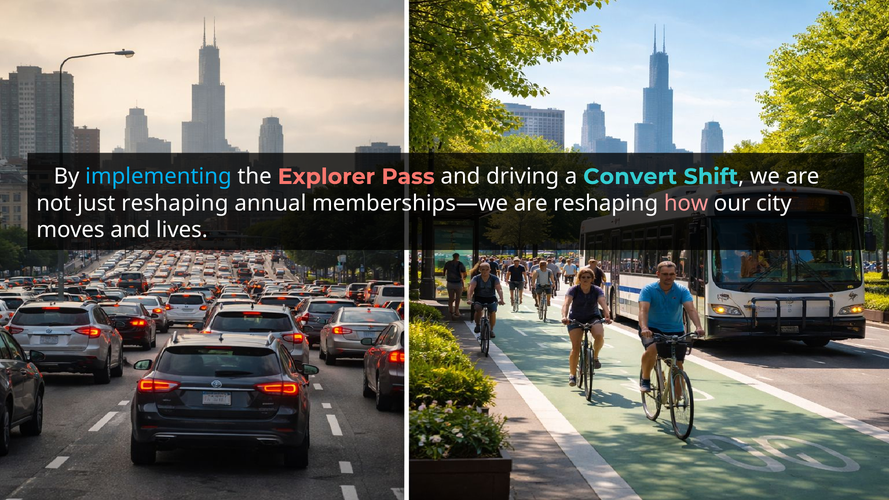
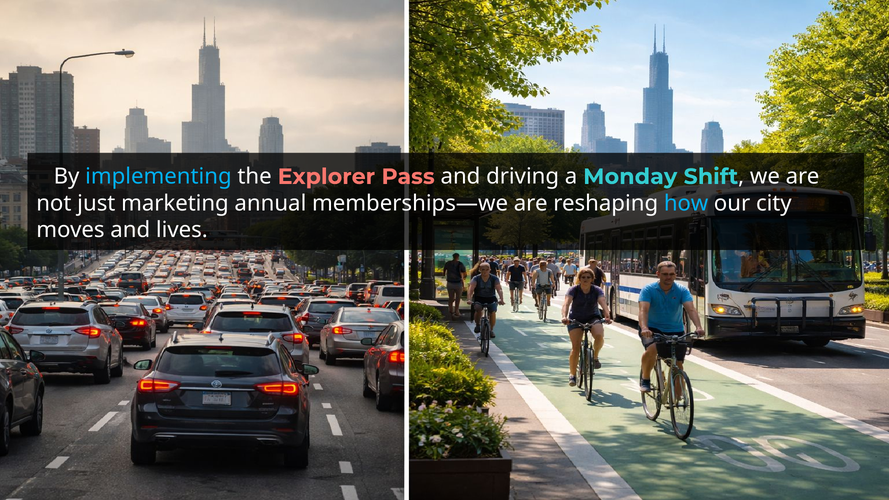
Convert: Convert -> Monday (630, 177)
just reshaping: reshaping -> marketing (175, 203)
how colour: pink -> light blue (686, 203)
